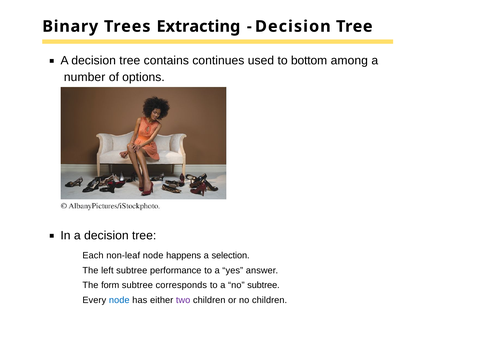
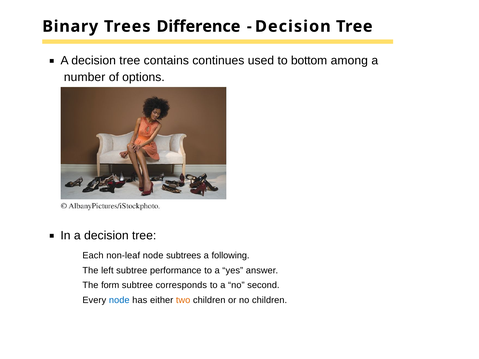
Extracting: Extracting -> Difference (198, 26)
happens: happens -> subtrees (184, 256)
selection: selection -> following (231, 256)
no subtree: subtree -> second (263, 285)
two colour: purple -> orange (183, 300)
